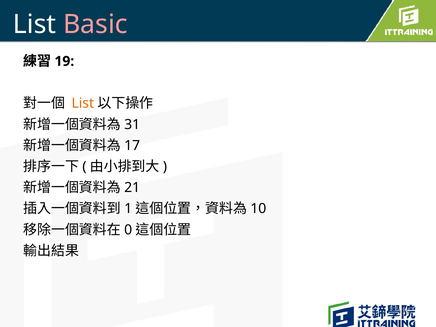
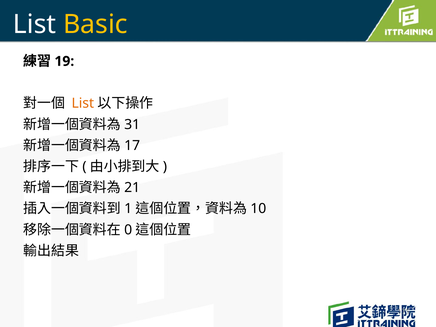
Basic colour: pink -> yellow (95, 24)
